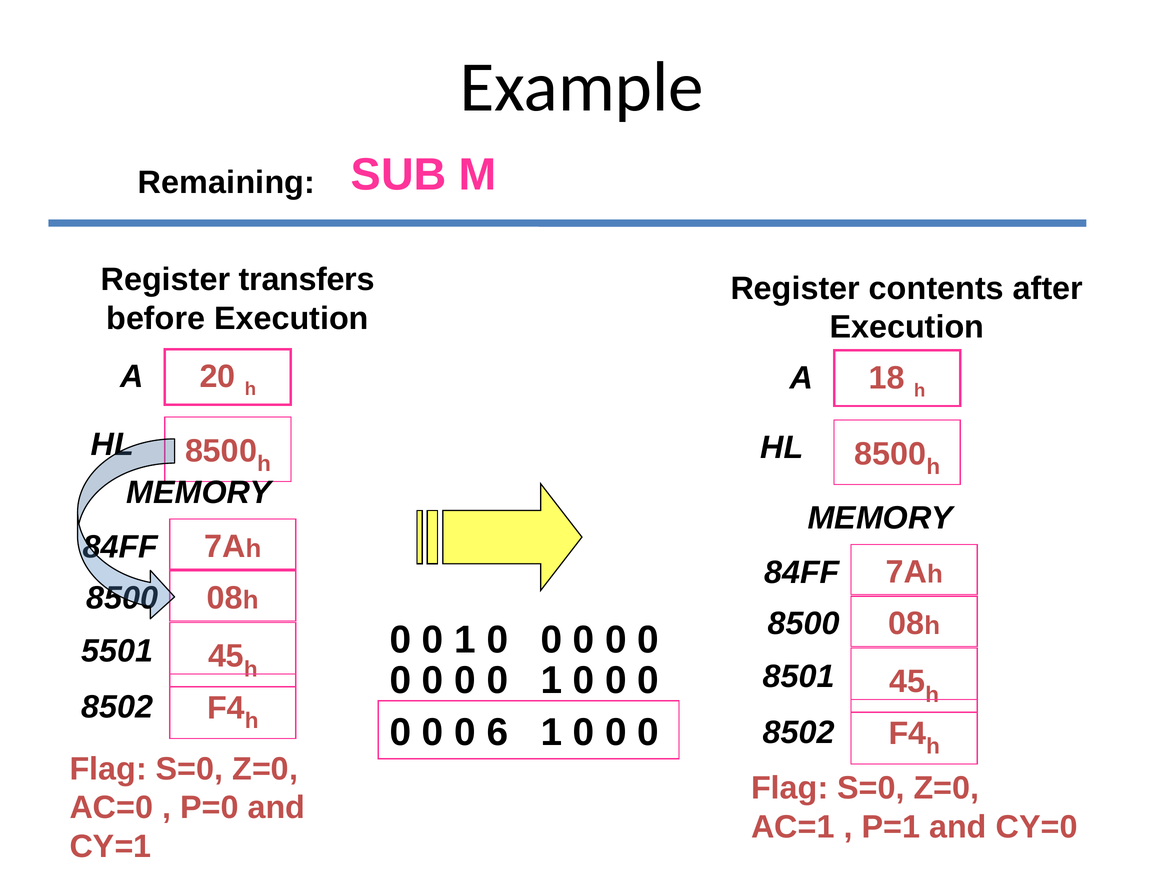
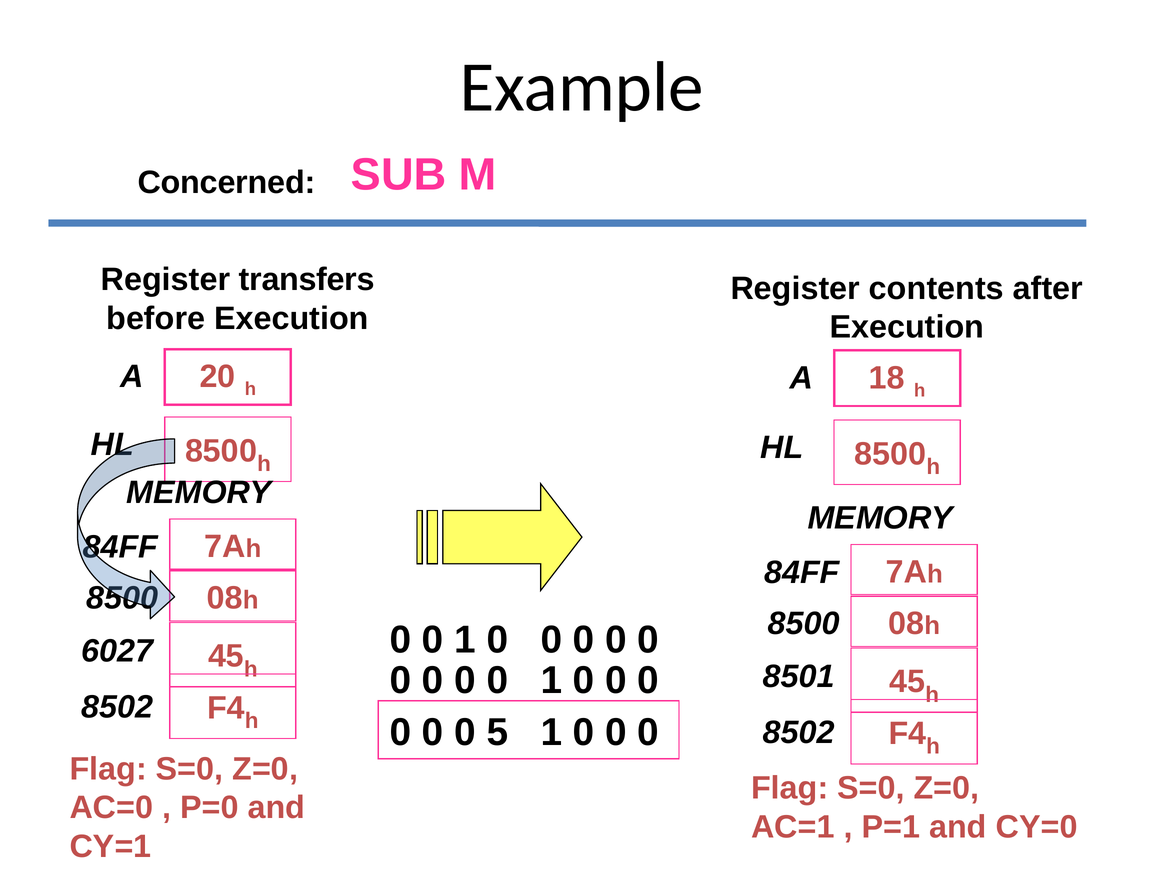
Remaining: Remaining -> Concerned (227, 183)
5501: 5501 -> 6027 (117, 651)
6: 6 -> 5 (497, 733)
